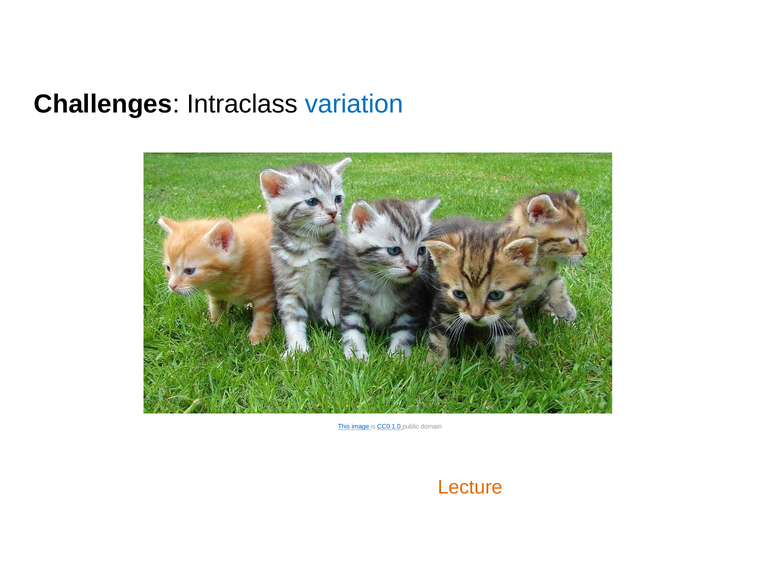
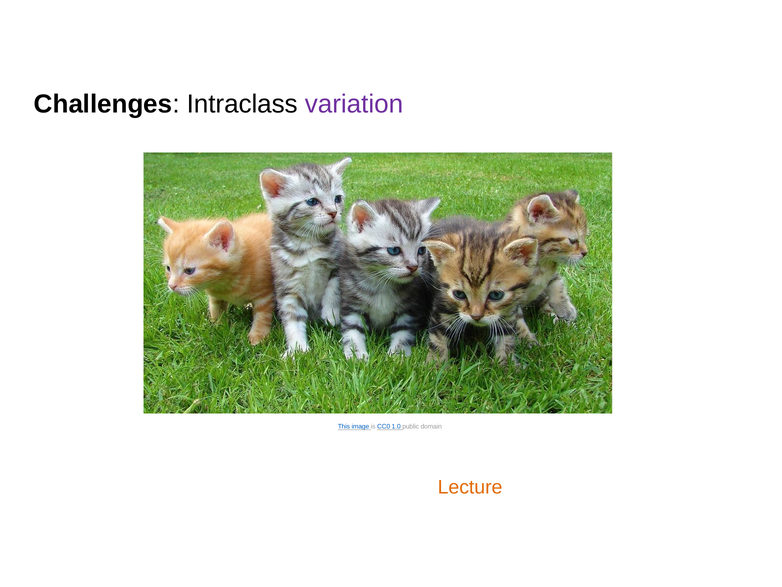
variation colour: blue -> purple (354, 104)
